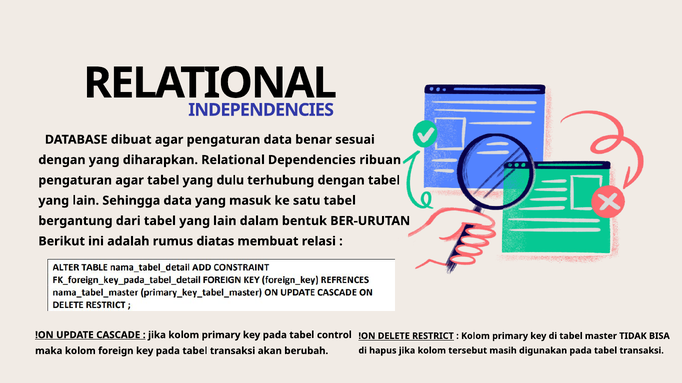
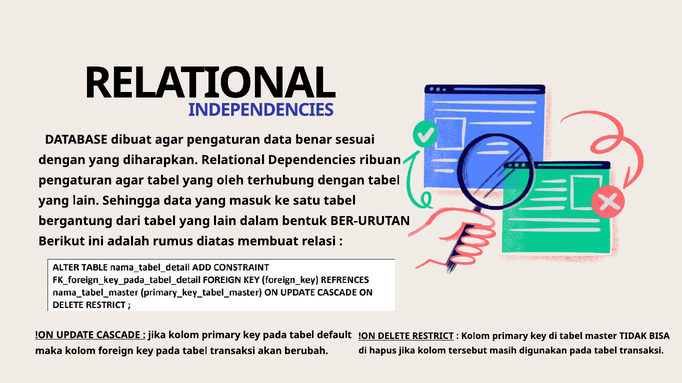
dulu: dulu -> oleh (230, 181)
control: control -> default (334, 335)
